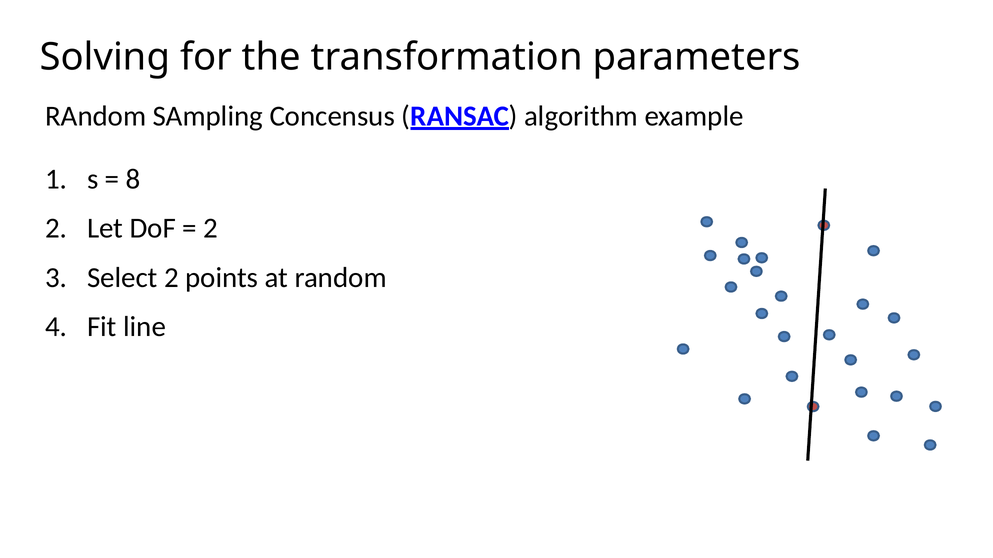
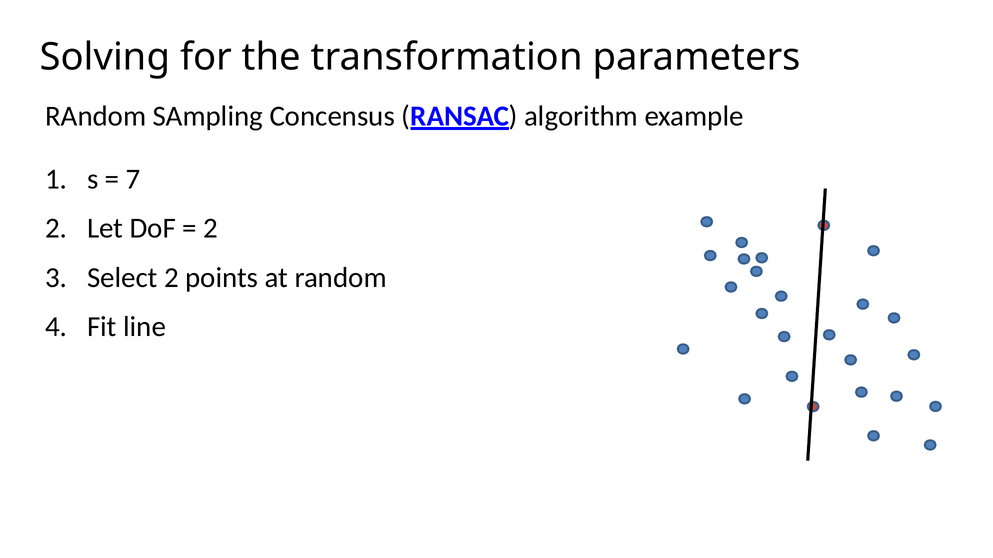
8: 8 -> 7 (133, 179)
